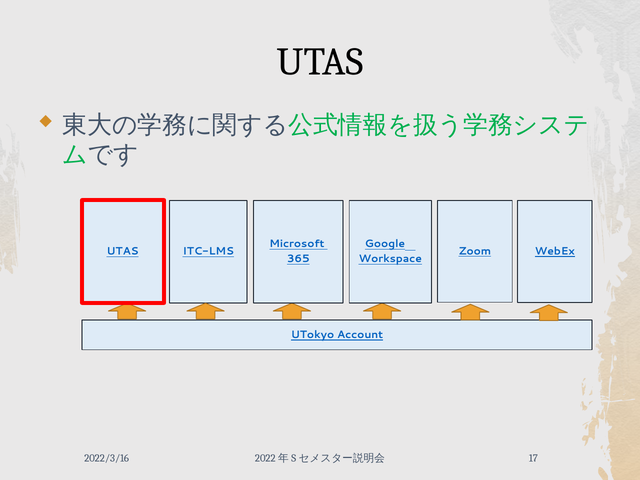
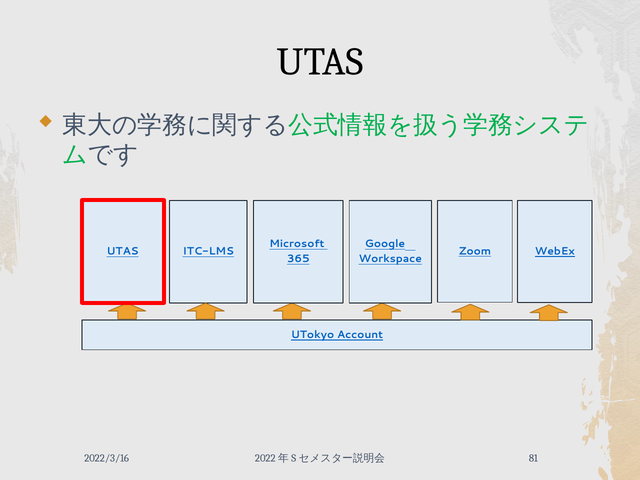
17: 17 -> 81 (533, 458)
